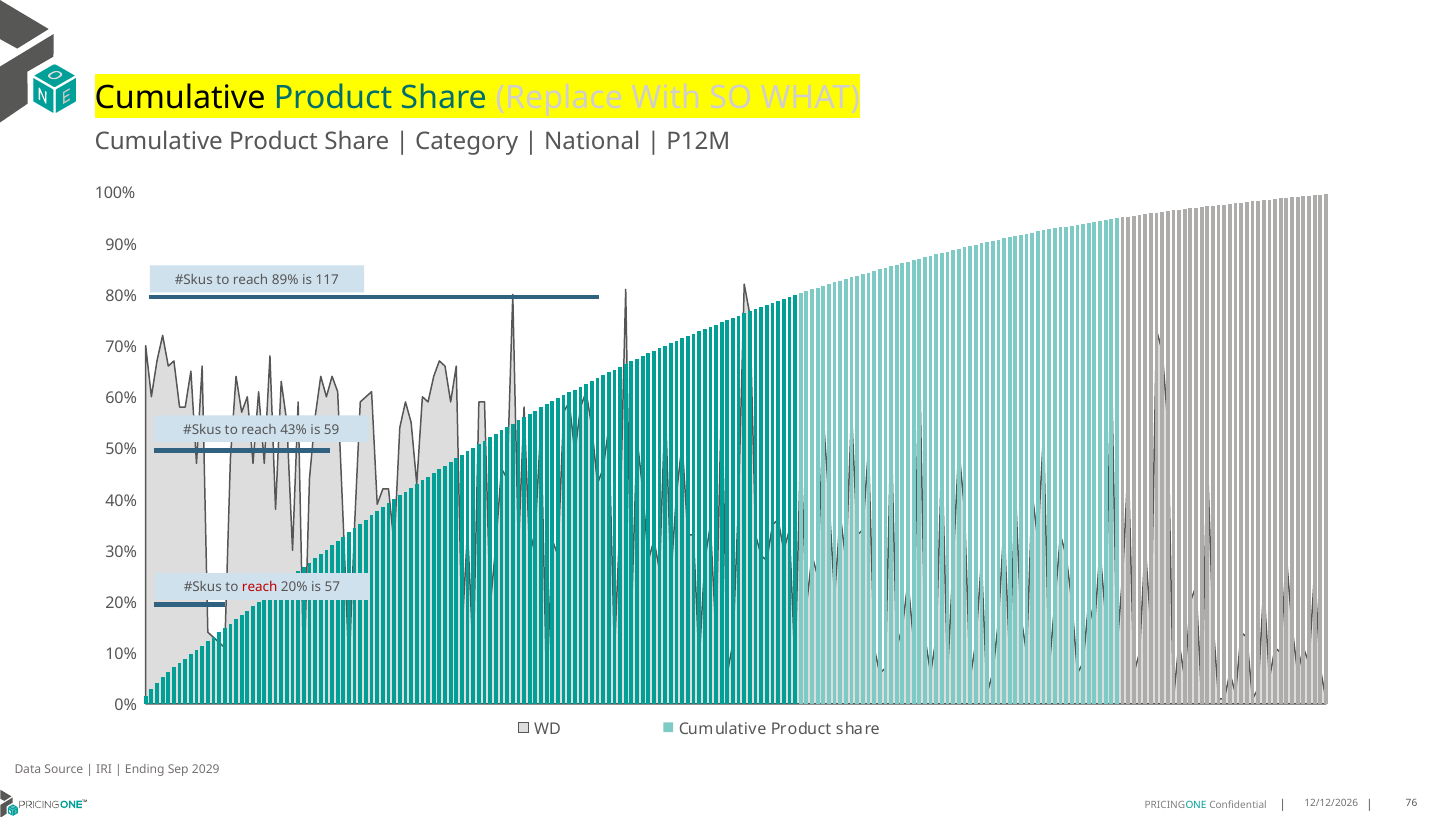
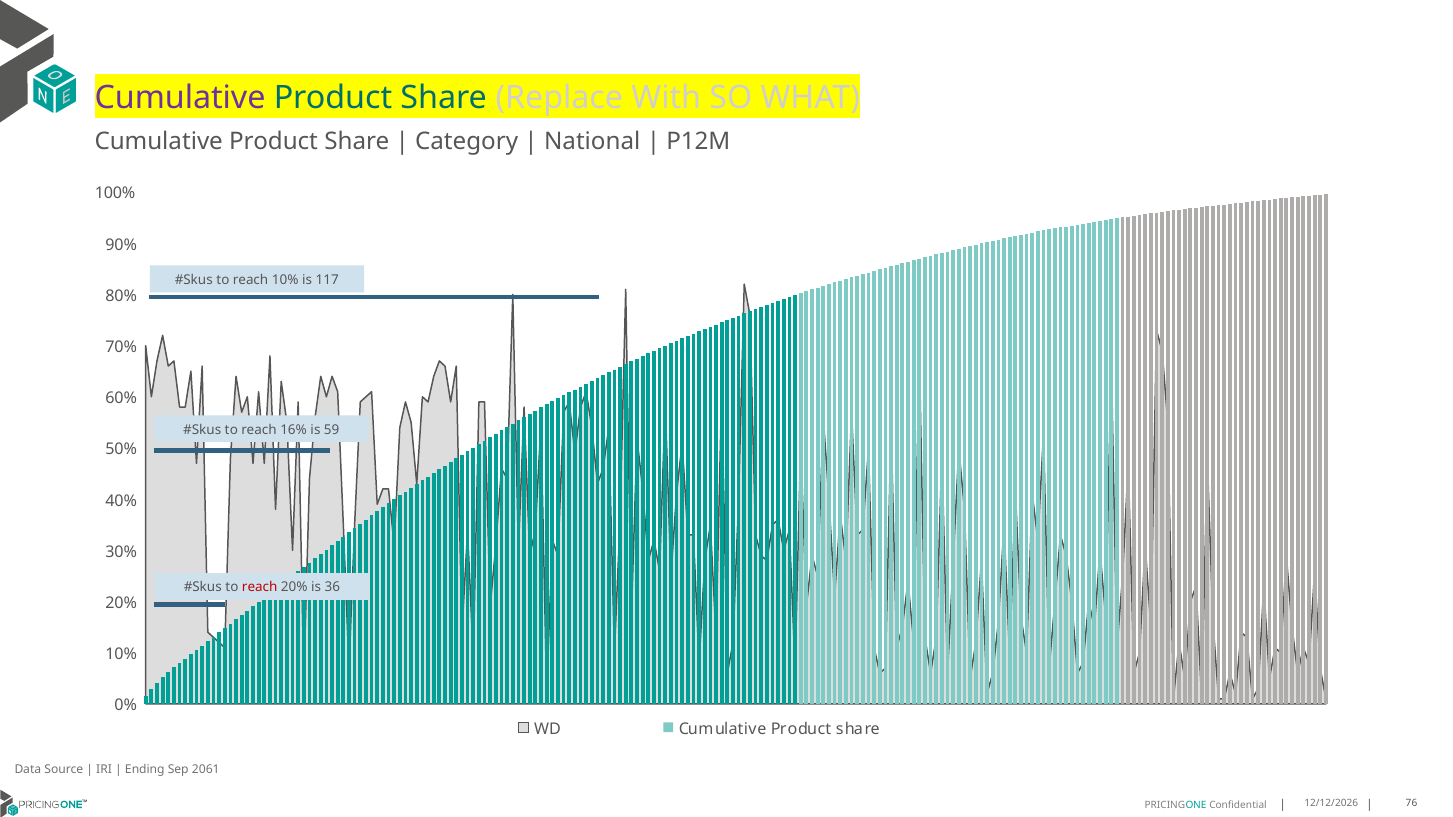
Cumulative colour: black -> purple (180, 98)
reach 89%: 89% -> 10% (285, 280)
43%: 43% -> 16% (294, 430)
57: 57 -> 36 (332, 588)
2029: 2029 -> 2061 (206, 770)
